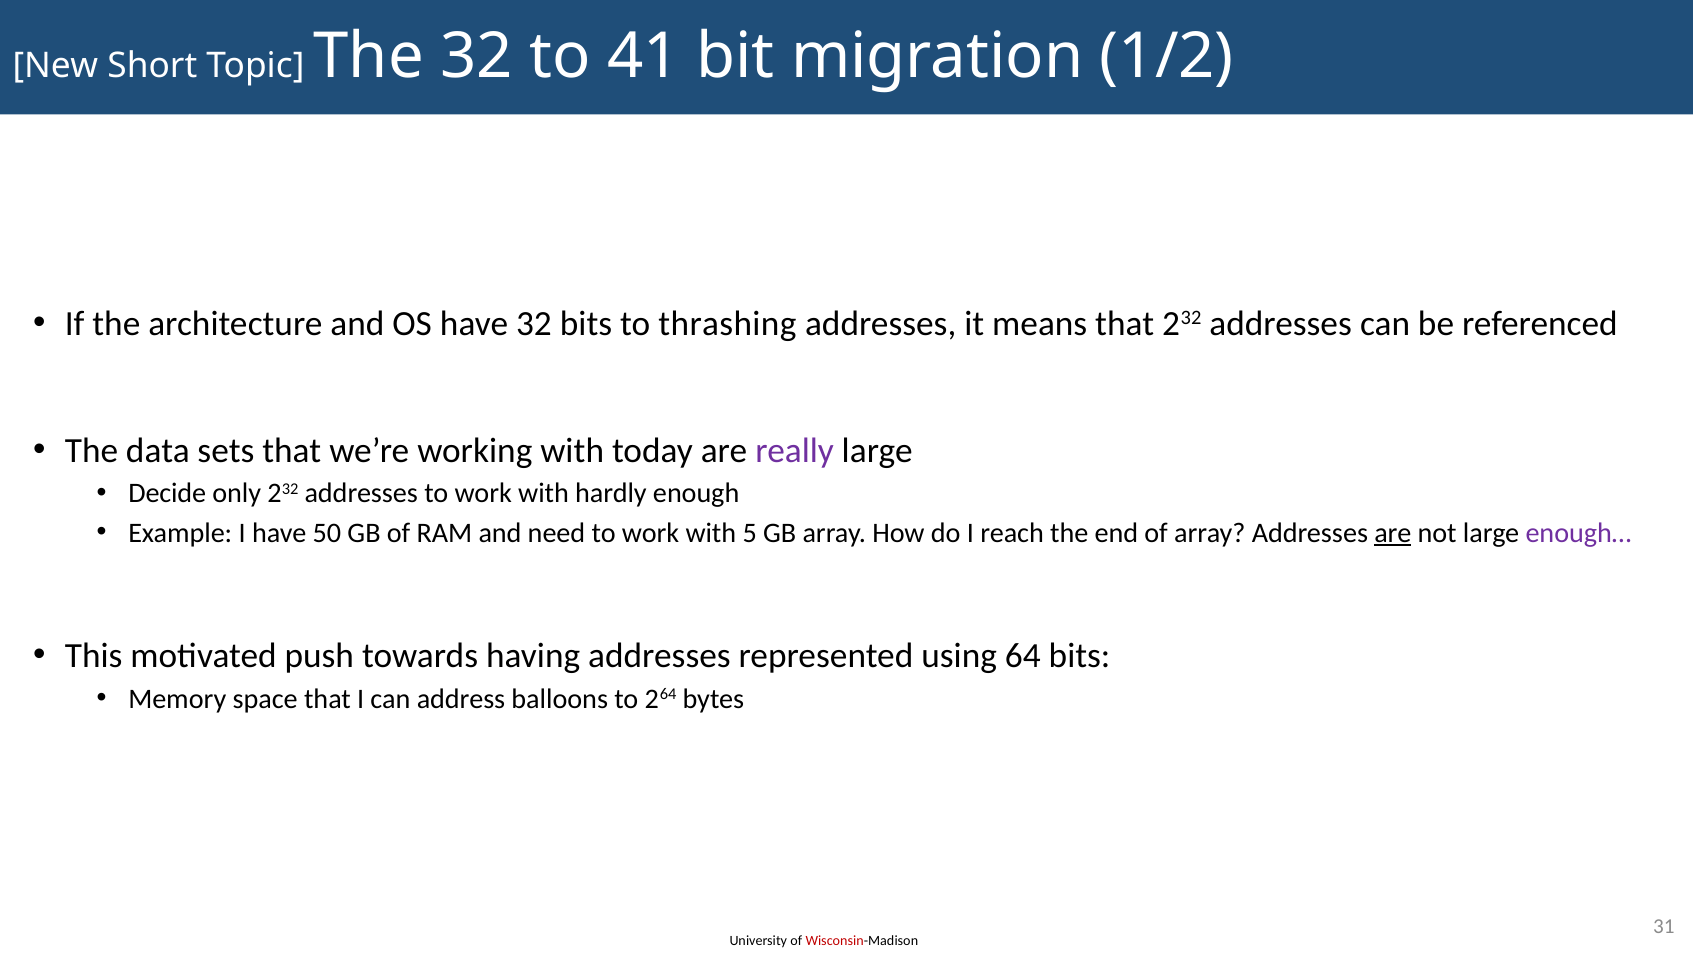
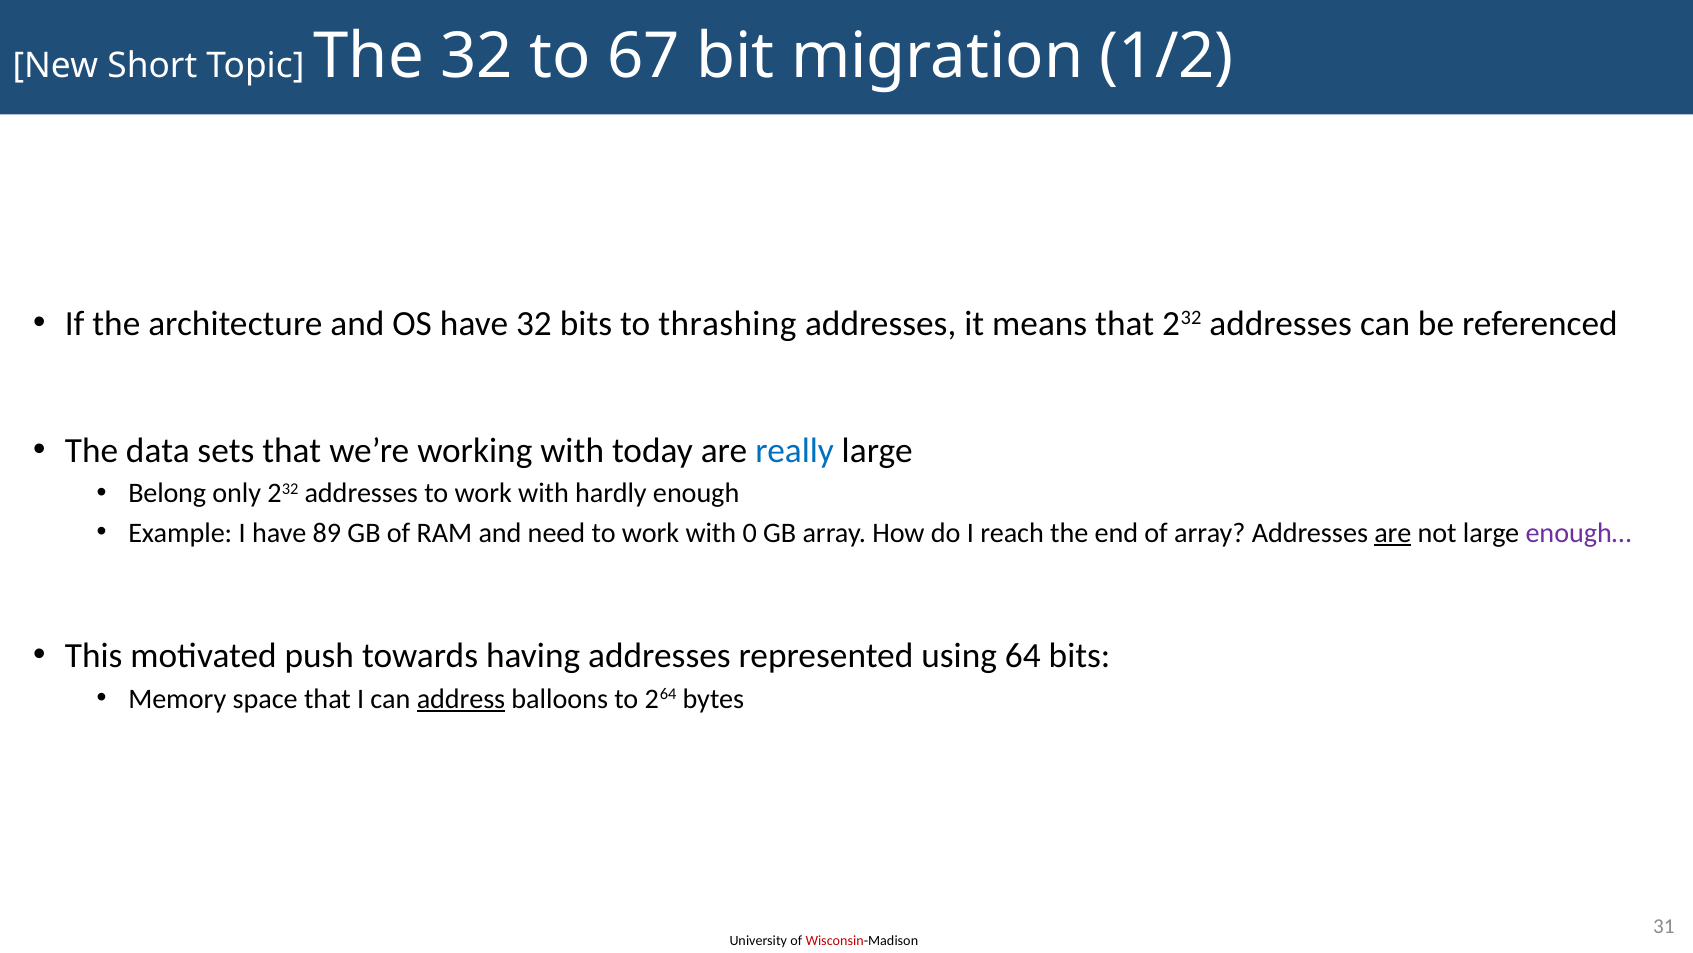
41: 41 -> 67 (644, 57)
really colour: purple -> blue (795, 450)
Decide: Decide -> Belong (167, 493)
50: 50 -> 89 (327, 532)
5: 5 -> 0 (750, 532)
address underline: none -> present (461, 698)
